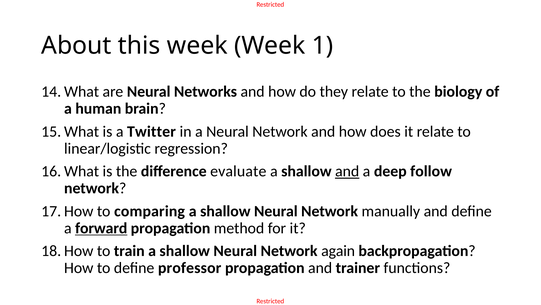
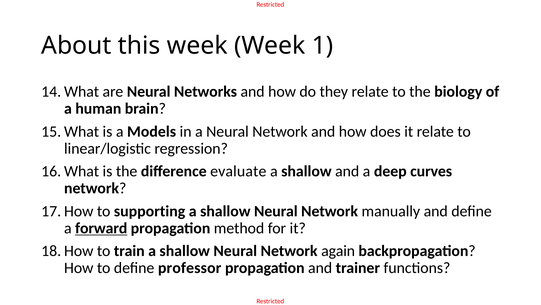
Twitter: Twitter -> Models (152, 131)
and underline: present -> none (347, 171)
follow: follow -> curves (431, 171)
comparing: comparing -> supporting (150, 211)
